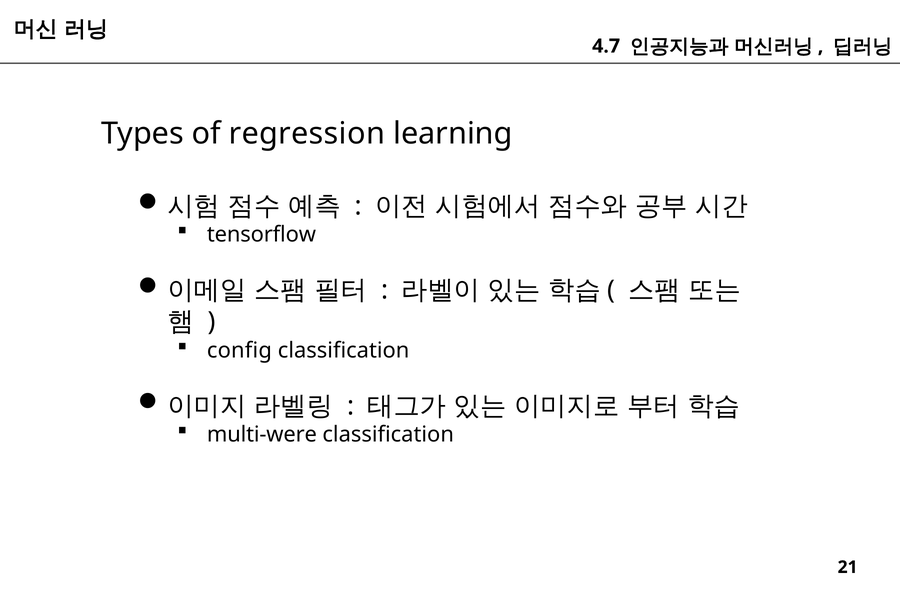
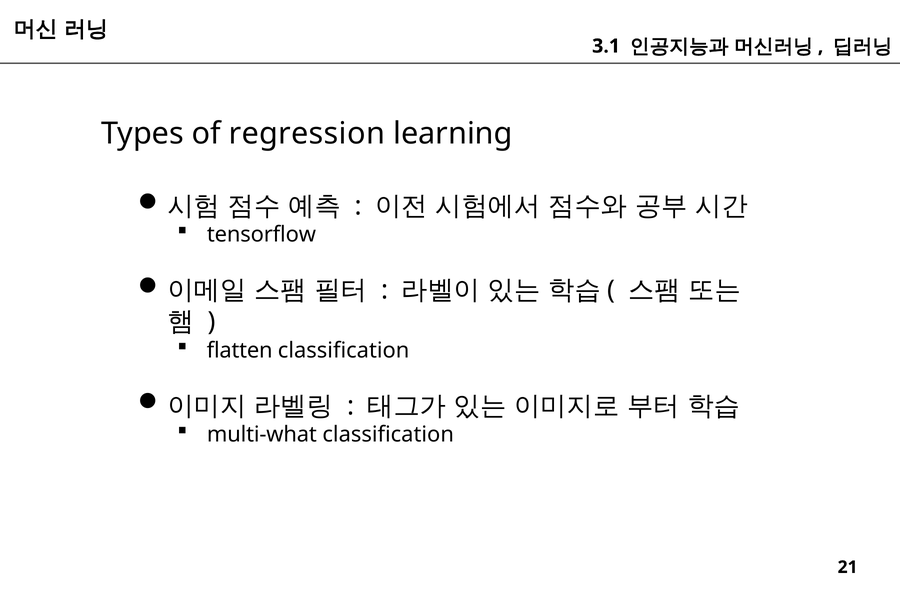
4.7: 4.7 -> 3.1 (606, 46)
config: config -> flatten (240, 350)
multi-were: multi-were -> multi-what (262, 435)
